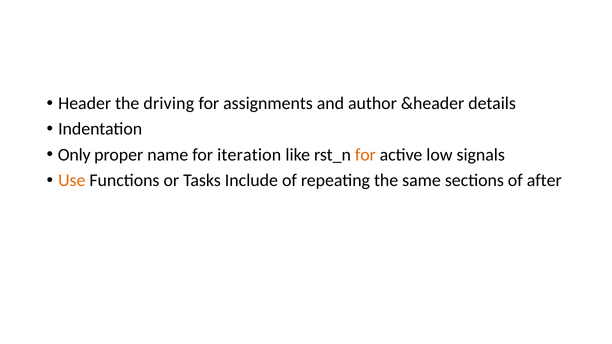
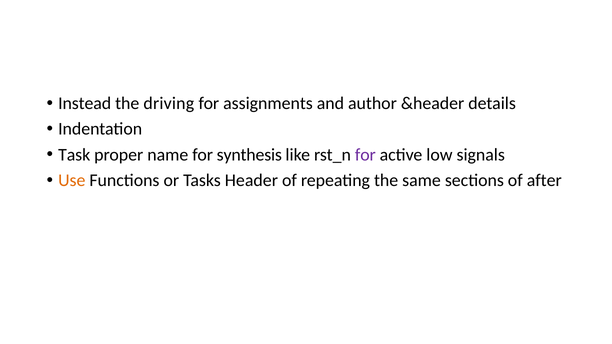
Header: Header -> Instead (85, 103)
Only: Only -> Task (74, 155)
iteration: iteration -> synthesis (249, 155)
for colour: orange -> purple (365, 155)
Include: Include -> Header (251, 180)
